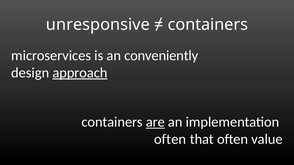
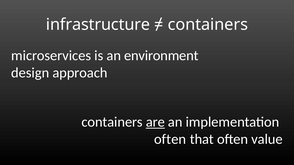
unresponsive: unresponsive -> infrastructure (98, 25)
conveniently: conveniently -> environment (161, 56)
approach underline: present -> none (80, 73)
